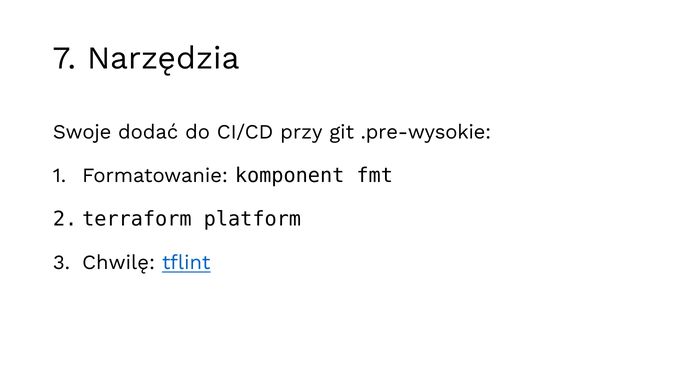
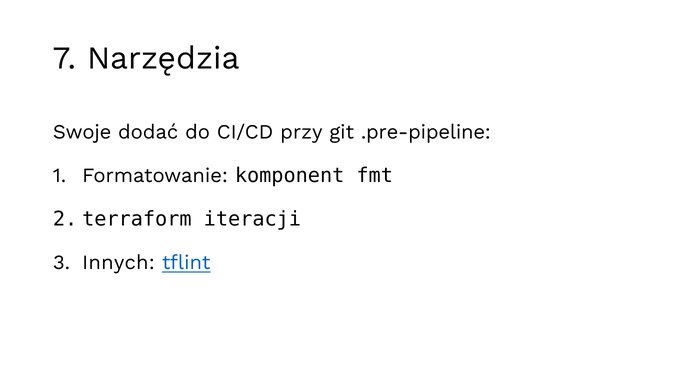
.pre-wysokie: .pre-wysokie -> .pre-pipeline (426, 132)
platform: platform -> iteracji (252, 219)
Chwilę: Chwilę -> Innych (119, 263)
